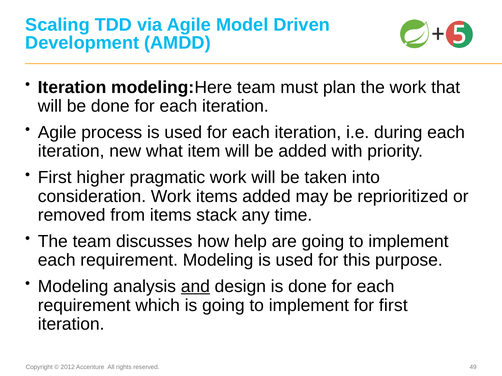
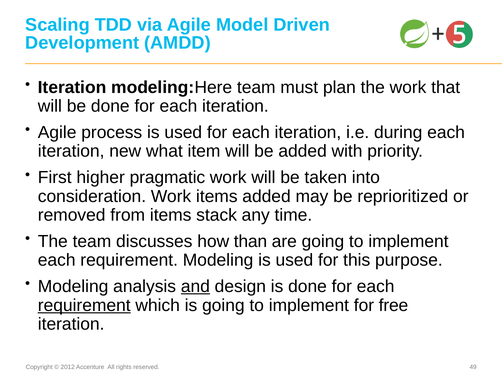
help: help -> than (250, 242)
requirement underline: none -> present (84, 306)
for first: first -> free (393, 306)
